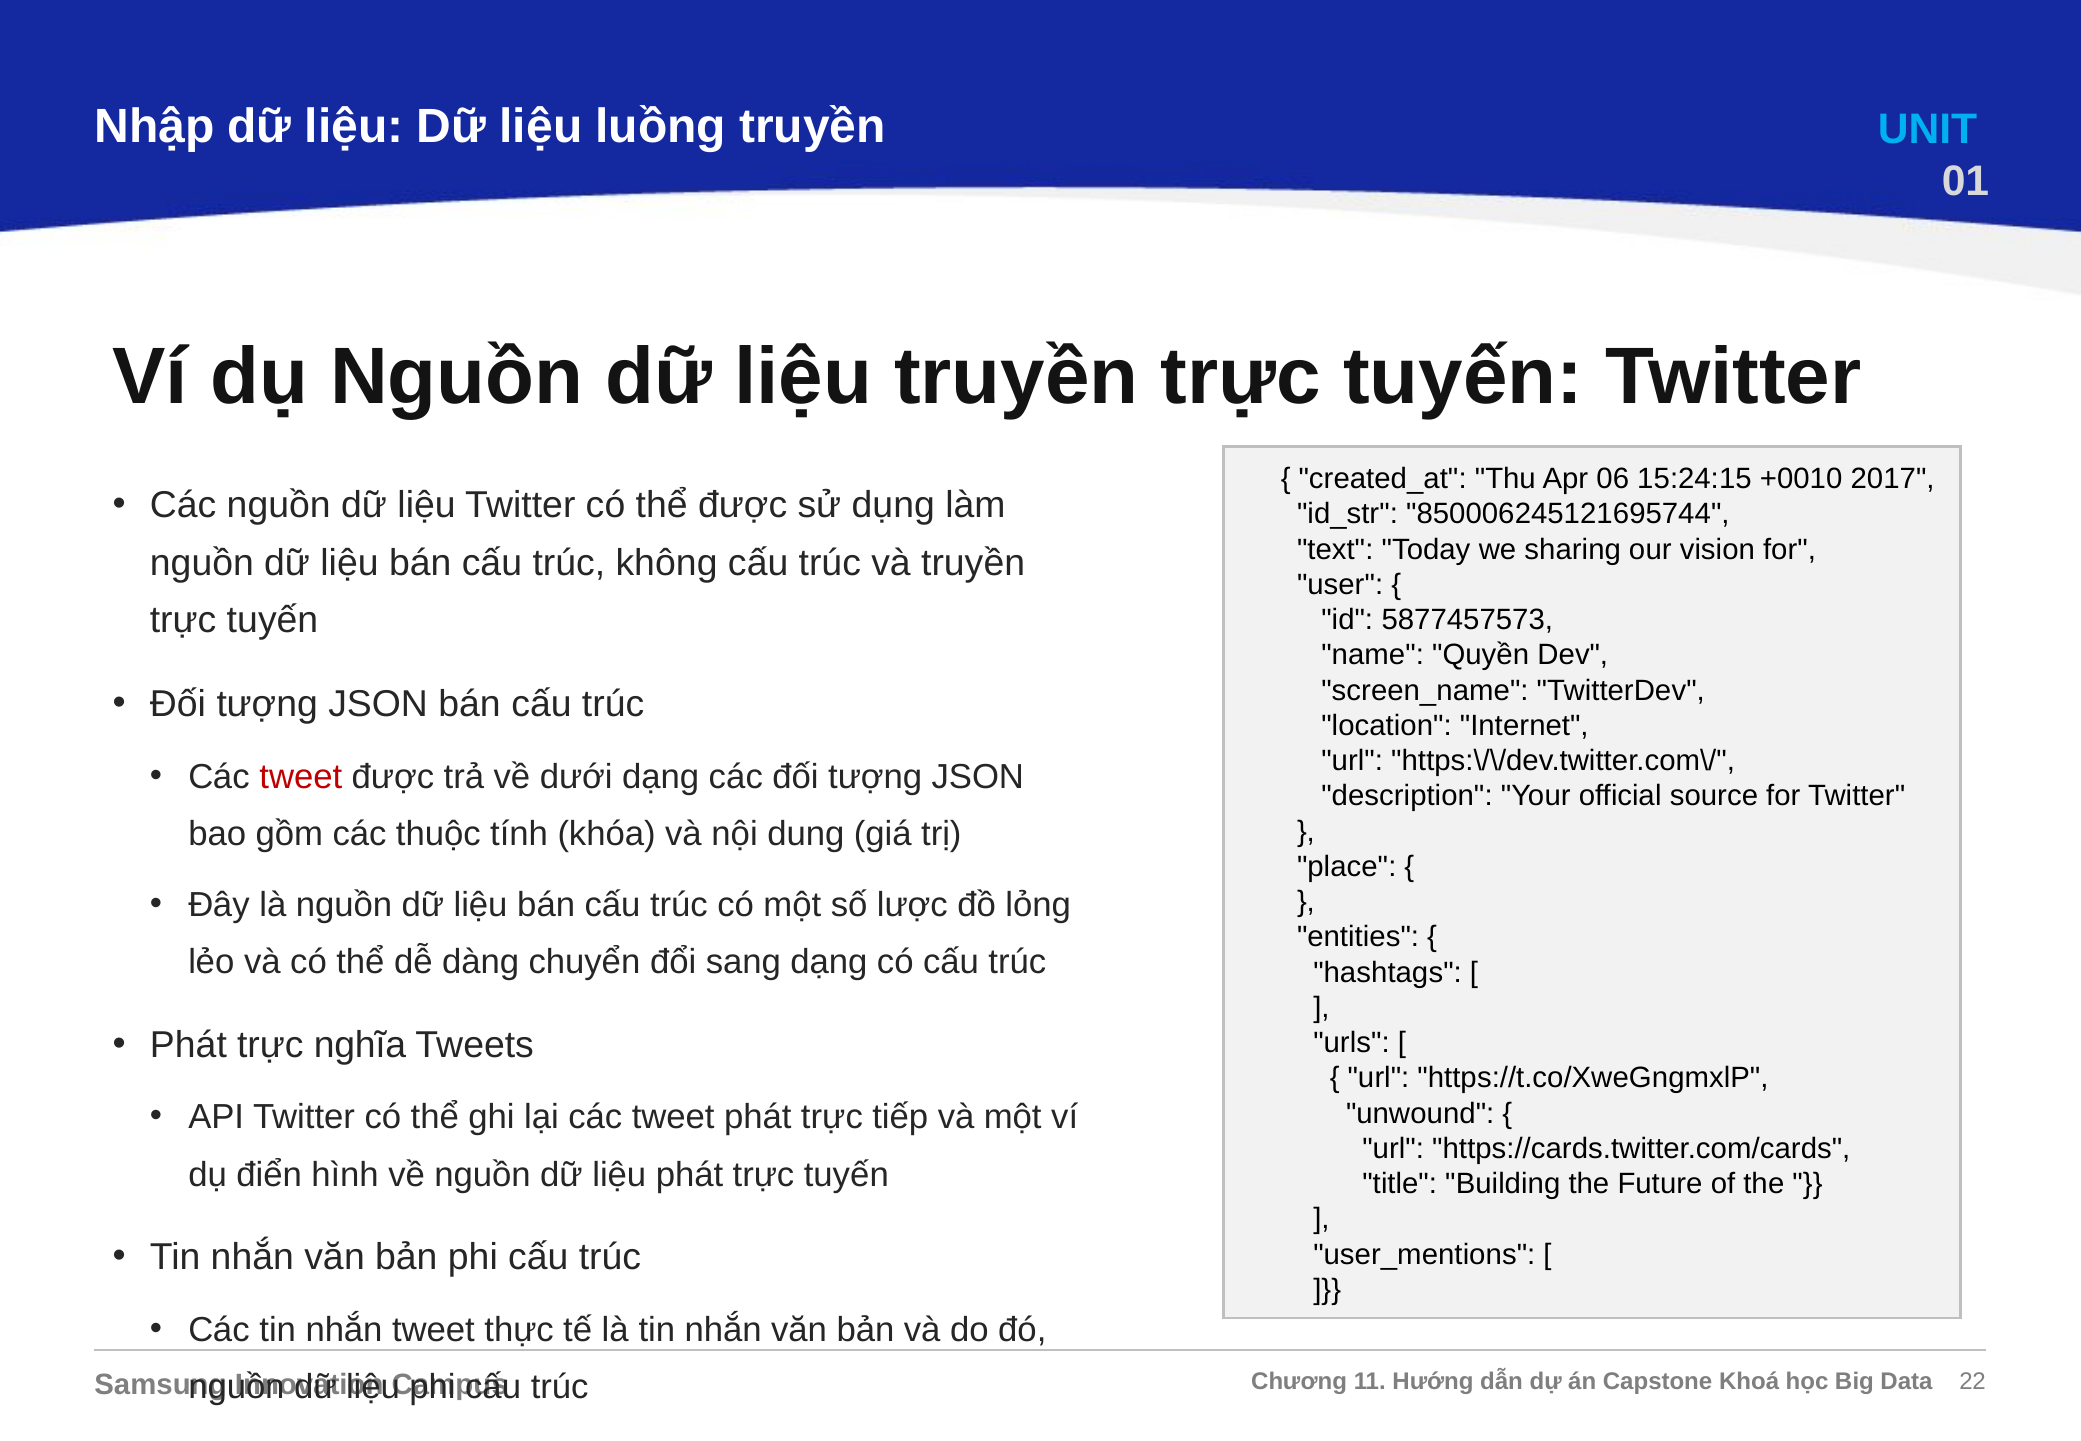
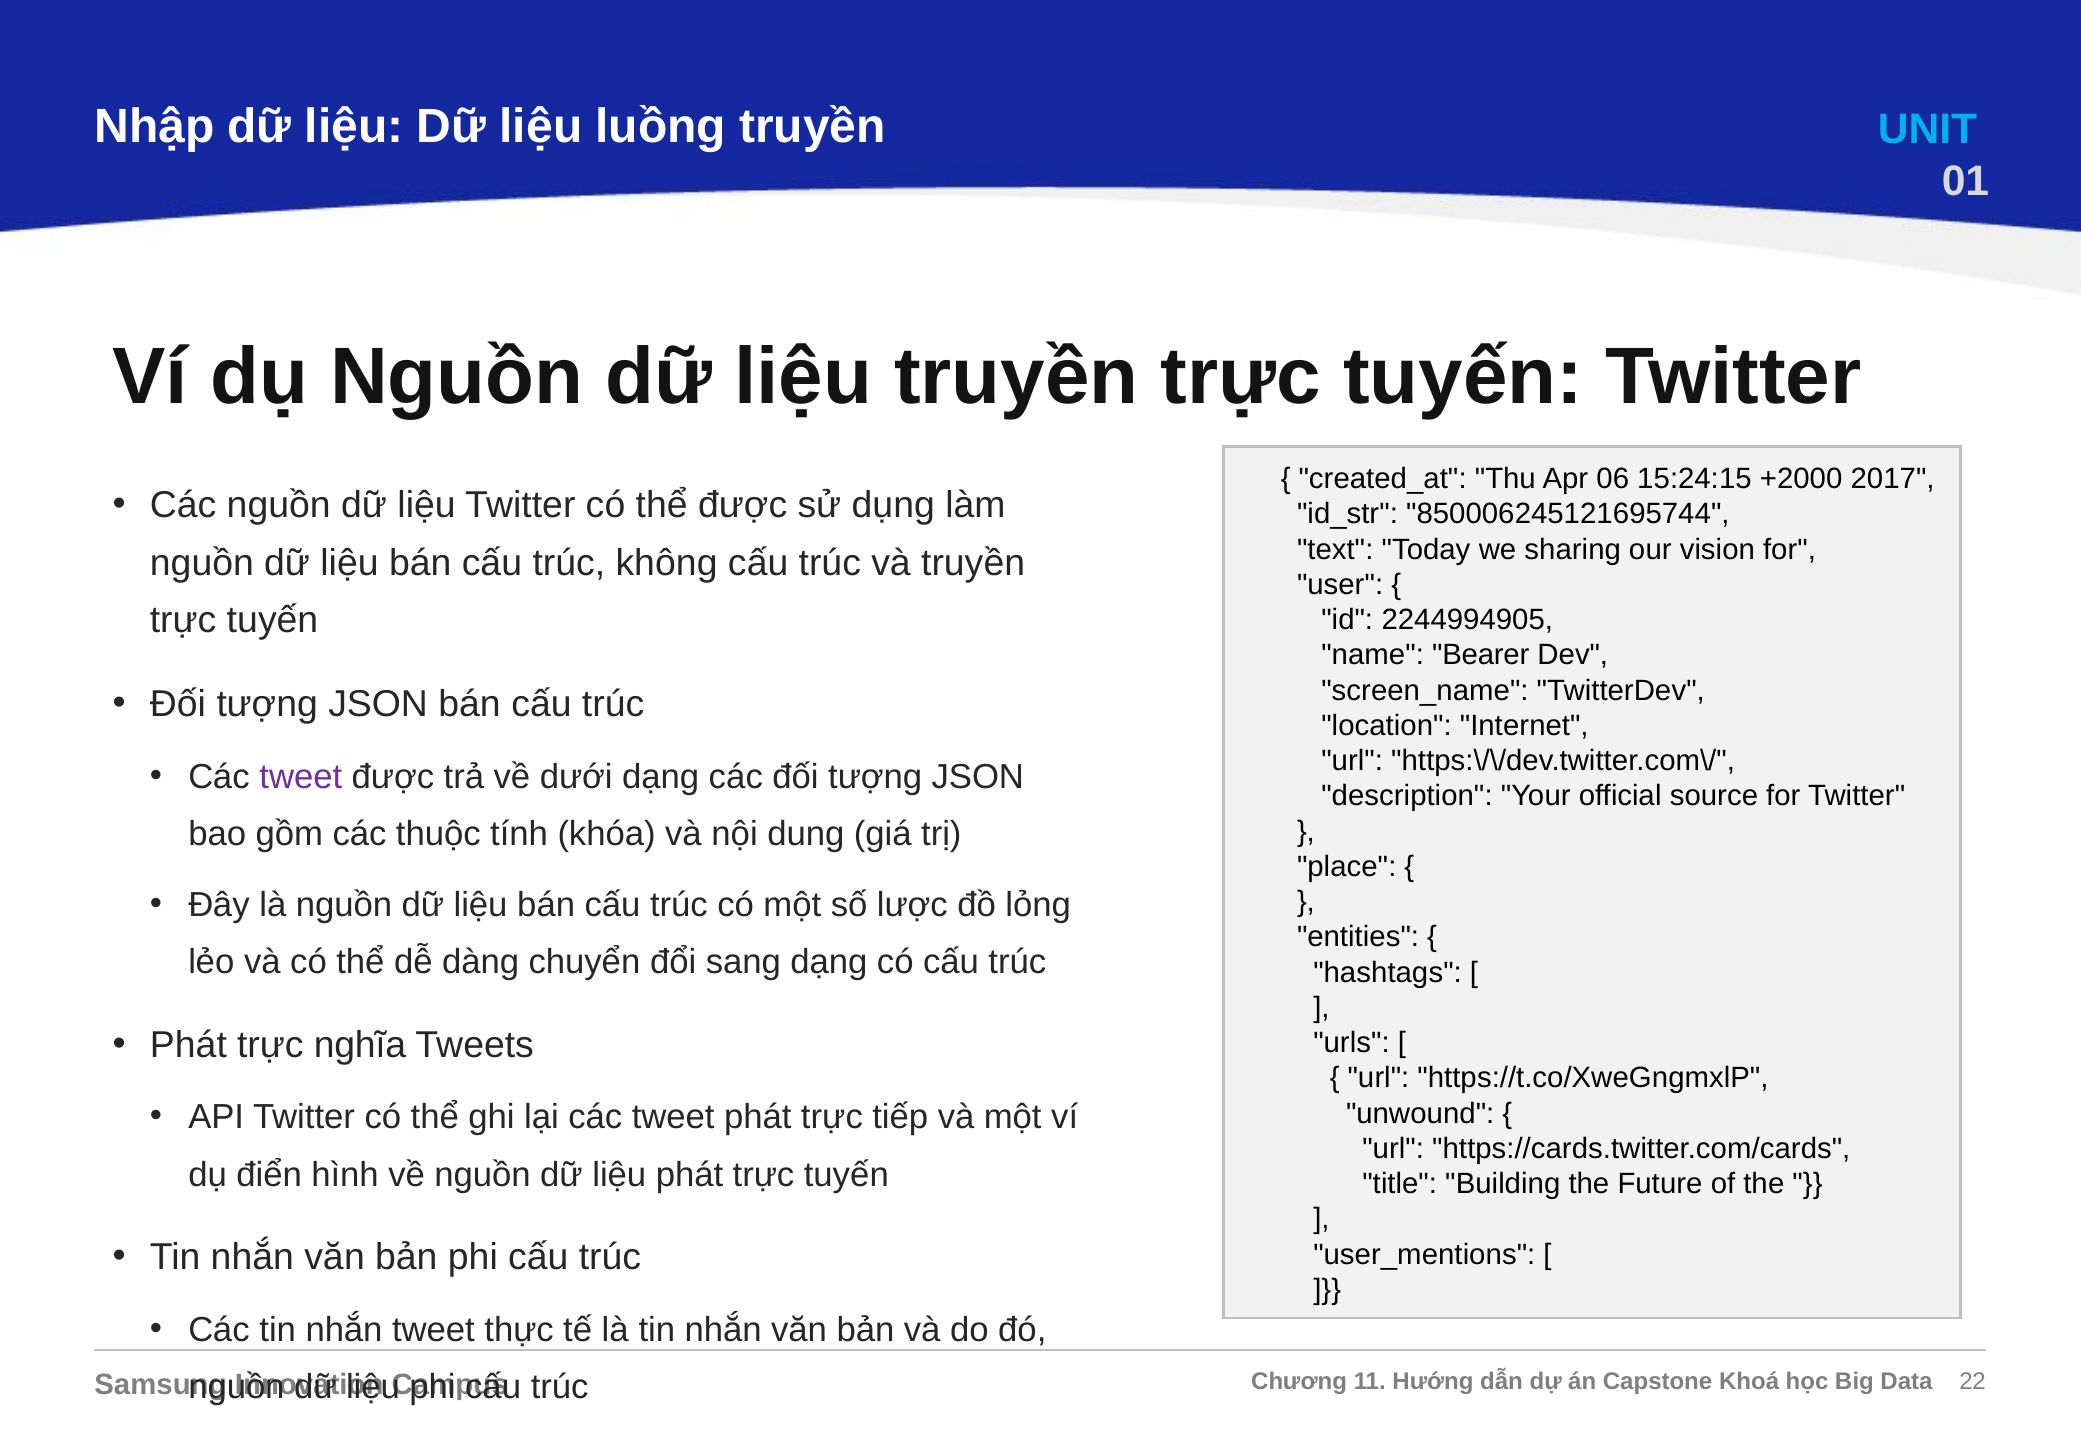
+0010: +0010 -> +2000 (1801, 479)
5877457573: 5877457573 -> 2244994905 (1467, 620)
Quyền: Quyền -> Bearer (1481, 655)
tweet colour: red -> purple (301, 776)
